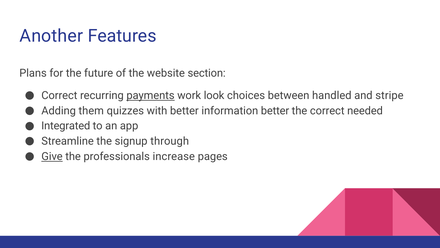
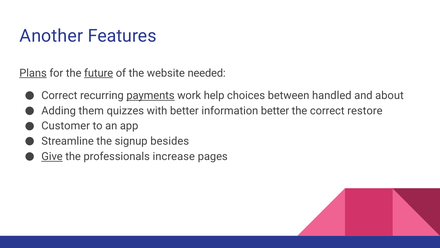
Plans underline: none -> present (33, 73)
future underline: none -> present (99, 73)
section: section -> needed (207, 73)
look: look -> help (214, 95)
stripe: stripe -> about (389, 95)
needed: needed -> restore (365, 111)
Integrated: Integrated -> Customer (66, 126)
through: through -> besides (170, 141)
